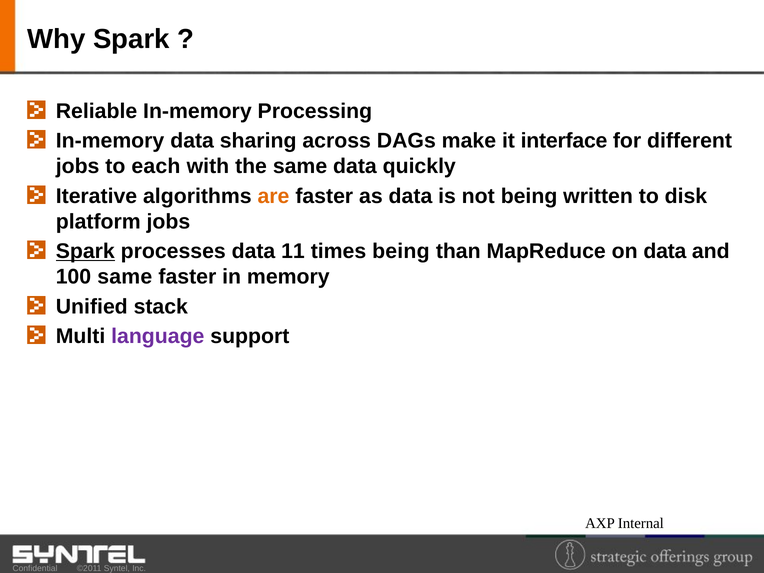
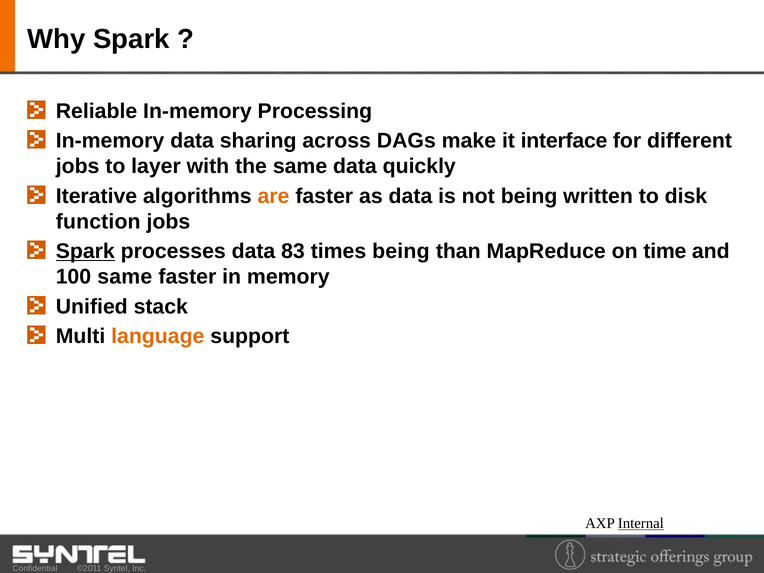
each: each -> layer (156, 166)
platform: platform -> function (98, 222)
11: 11 -> 83 (293, 251)
on data: data -> time (665, 251)
language colour: purple -> orange (158, 336)
Internal underline: none -> present (641, 523)
